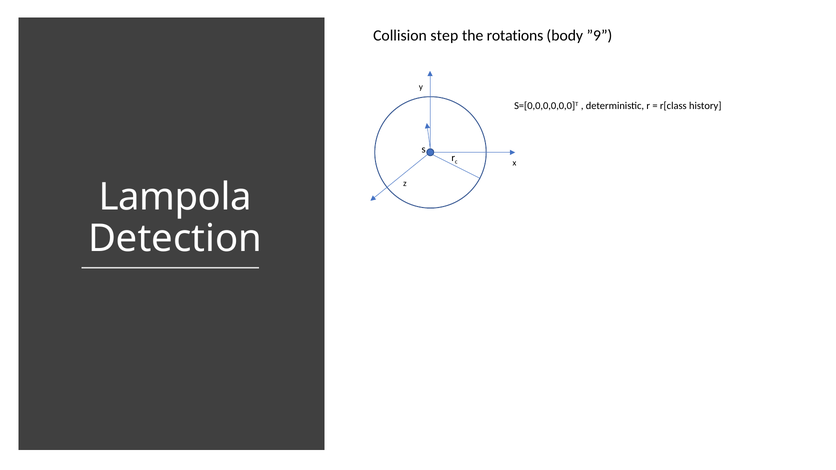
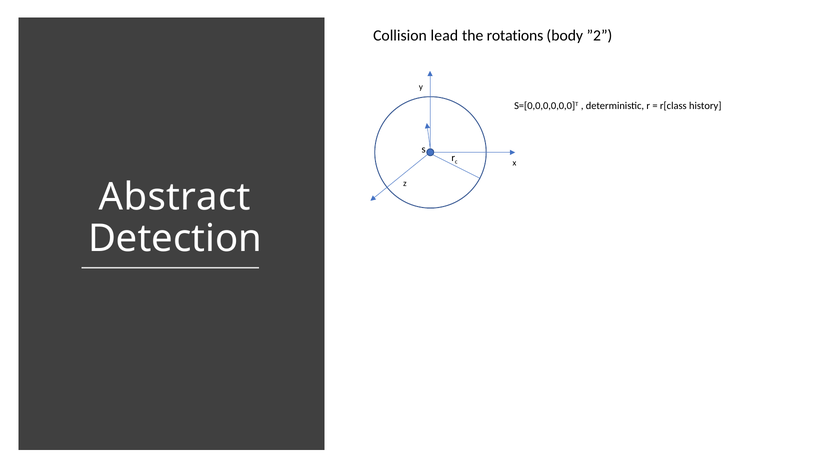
step: step -> lead (444, 36)
”9: ”9 -> ”2 (599, 36)
Lampola: Lampola -> Abstract (175, 197)
